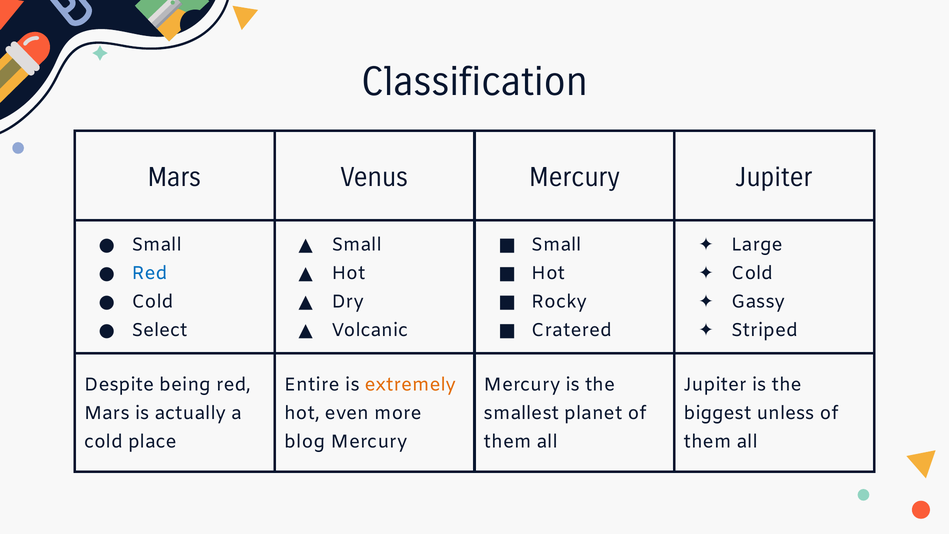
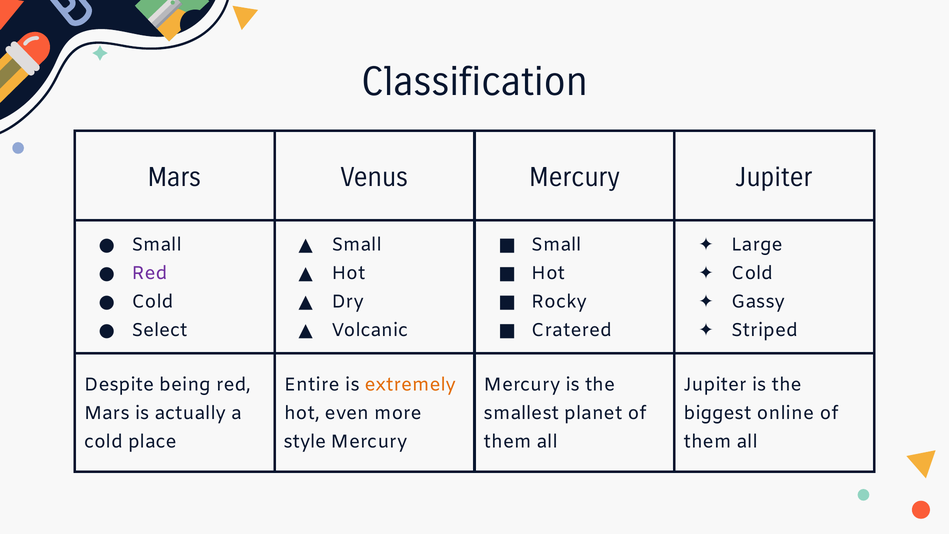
Red colour: blue -> purple (150, 273)
unless: unless -> online (785, 413)
blog: blog -> style (305, 442)
